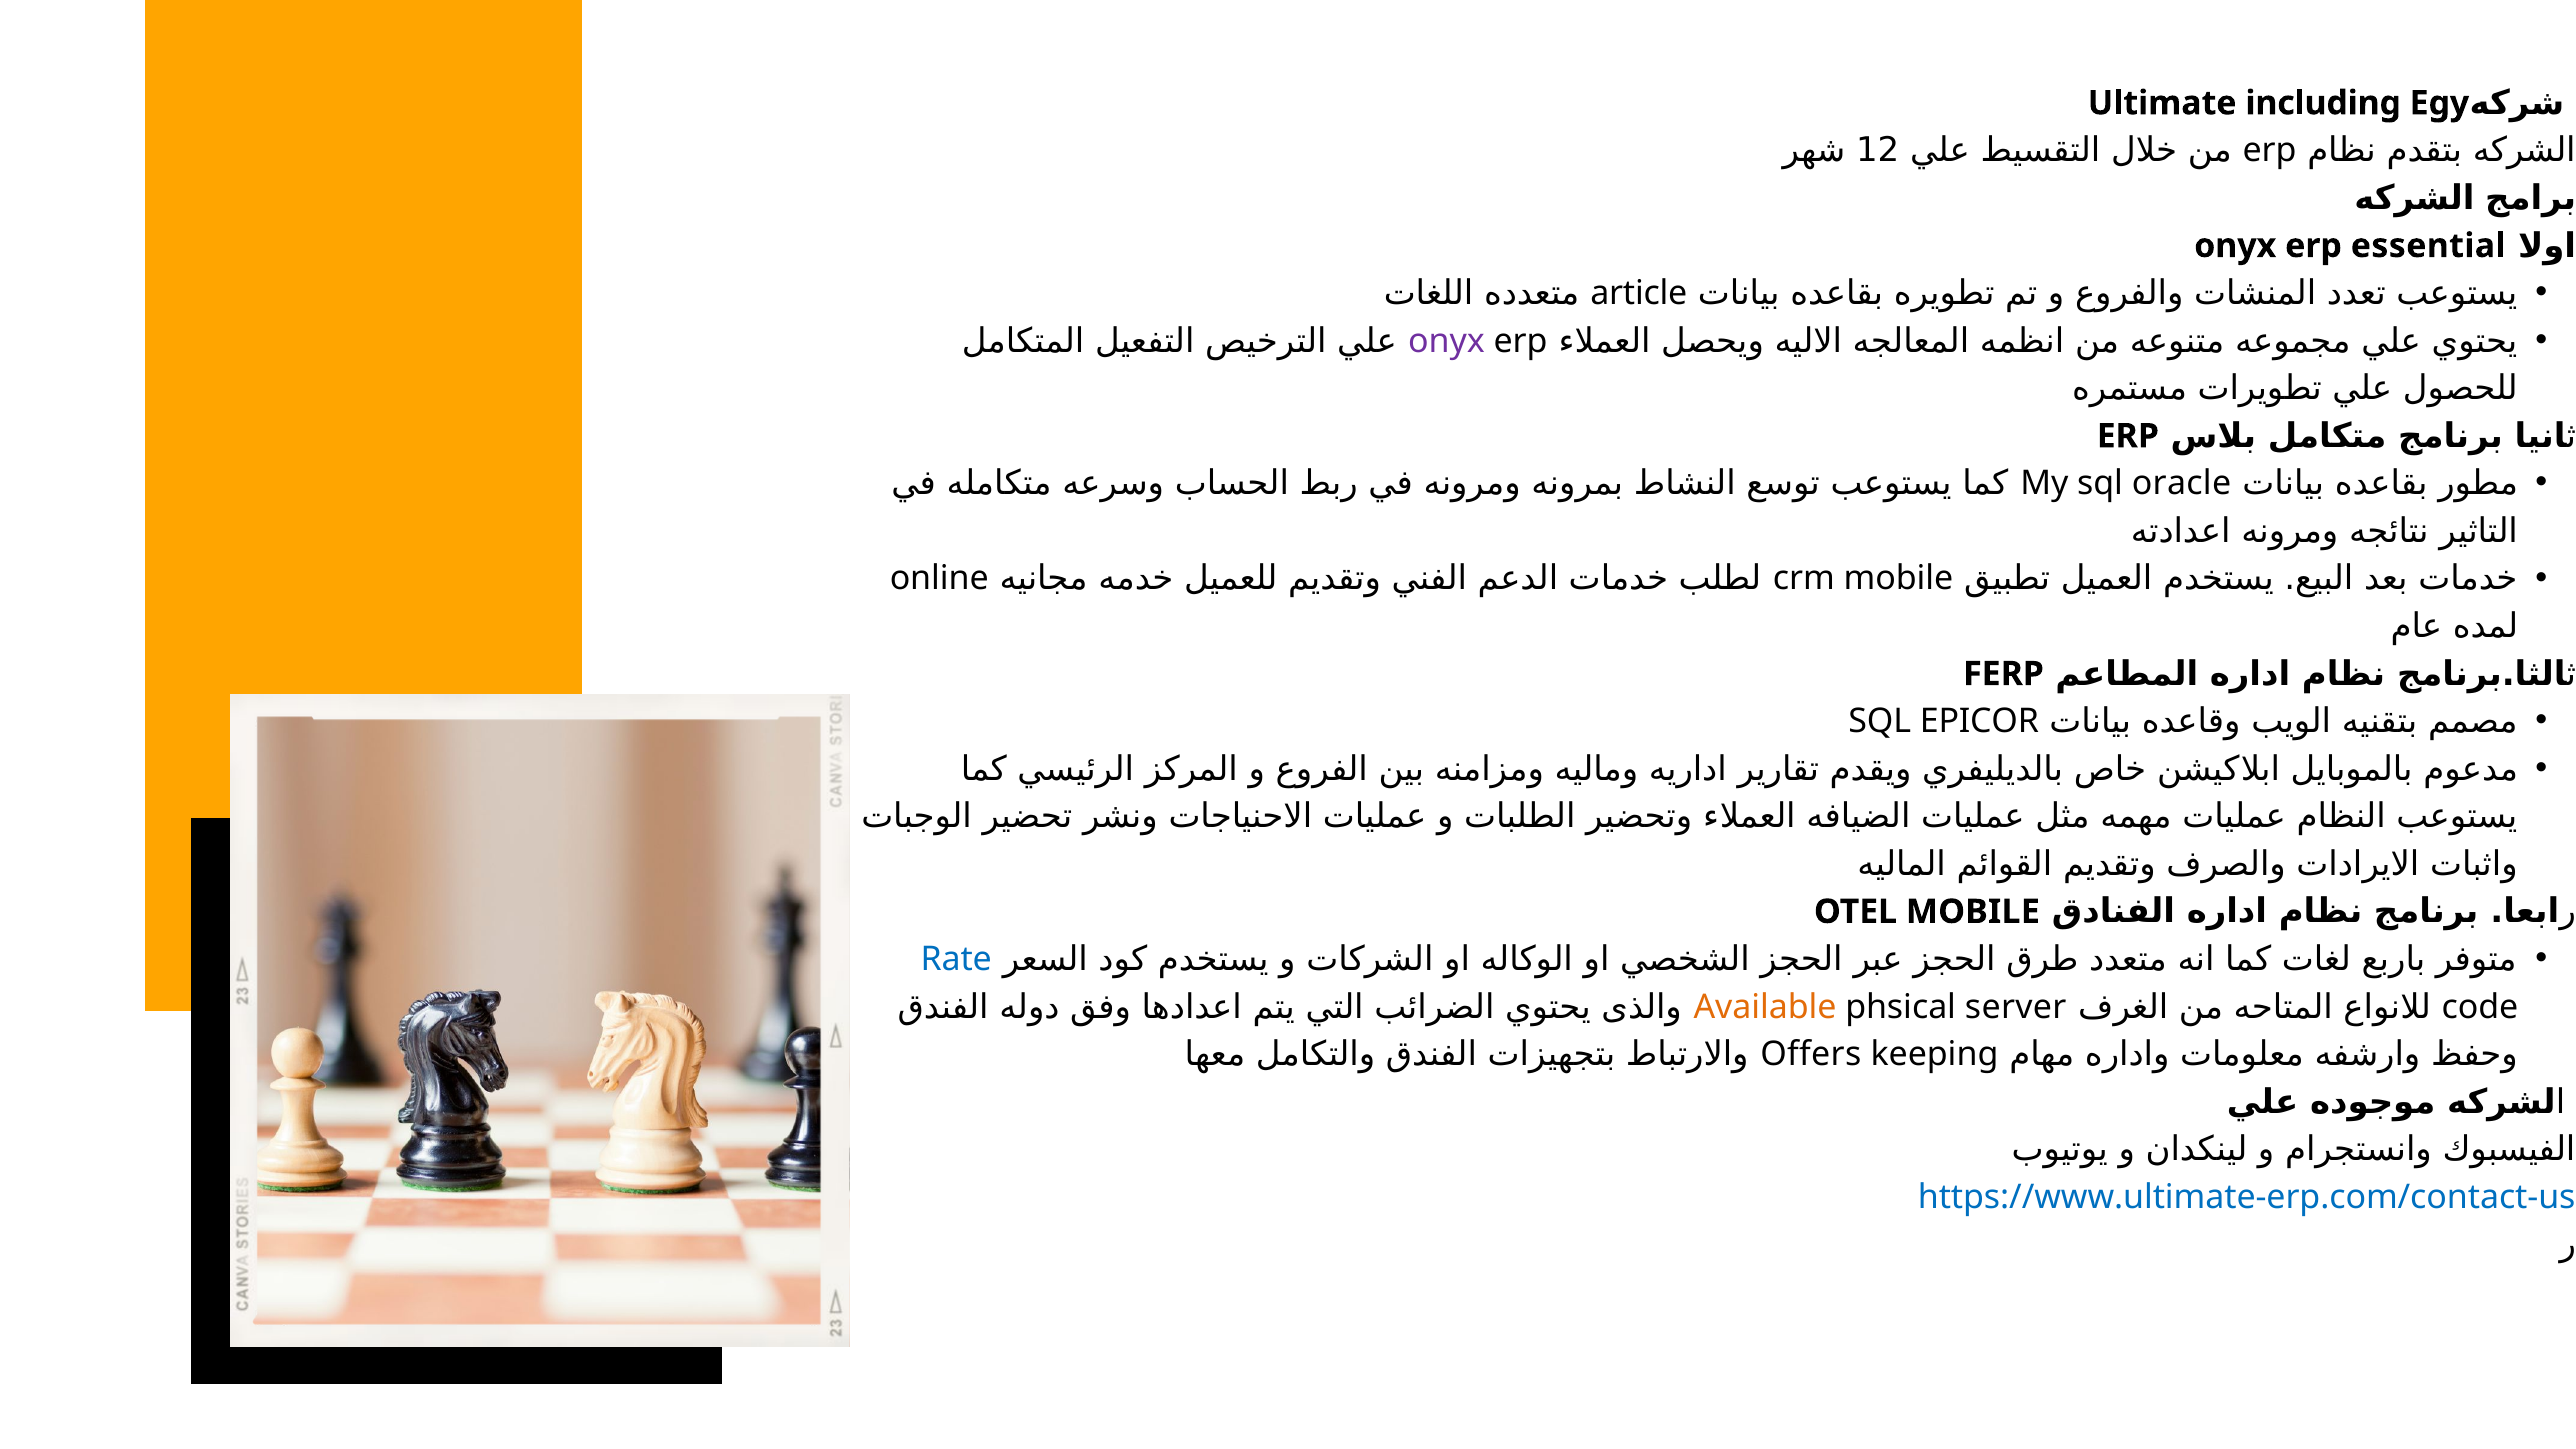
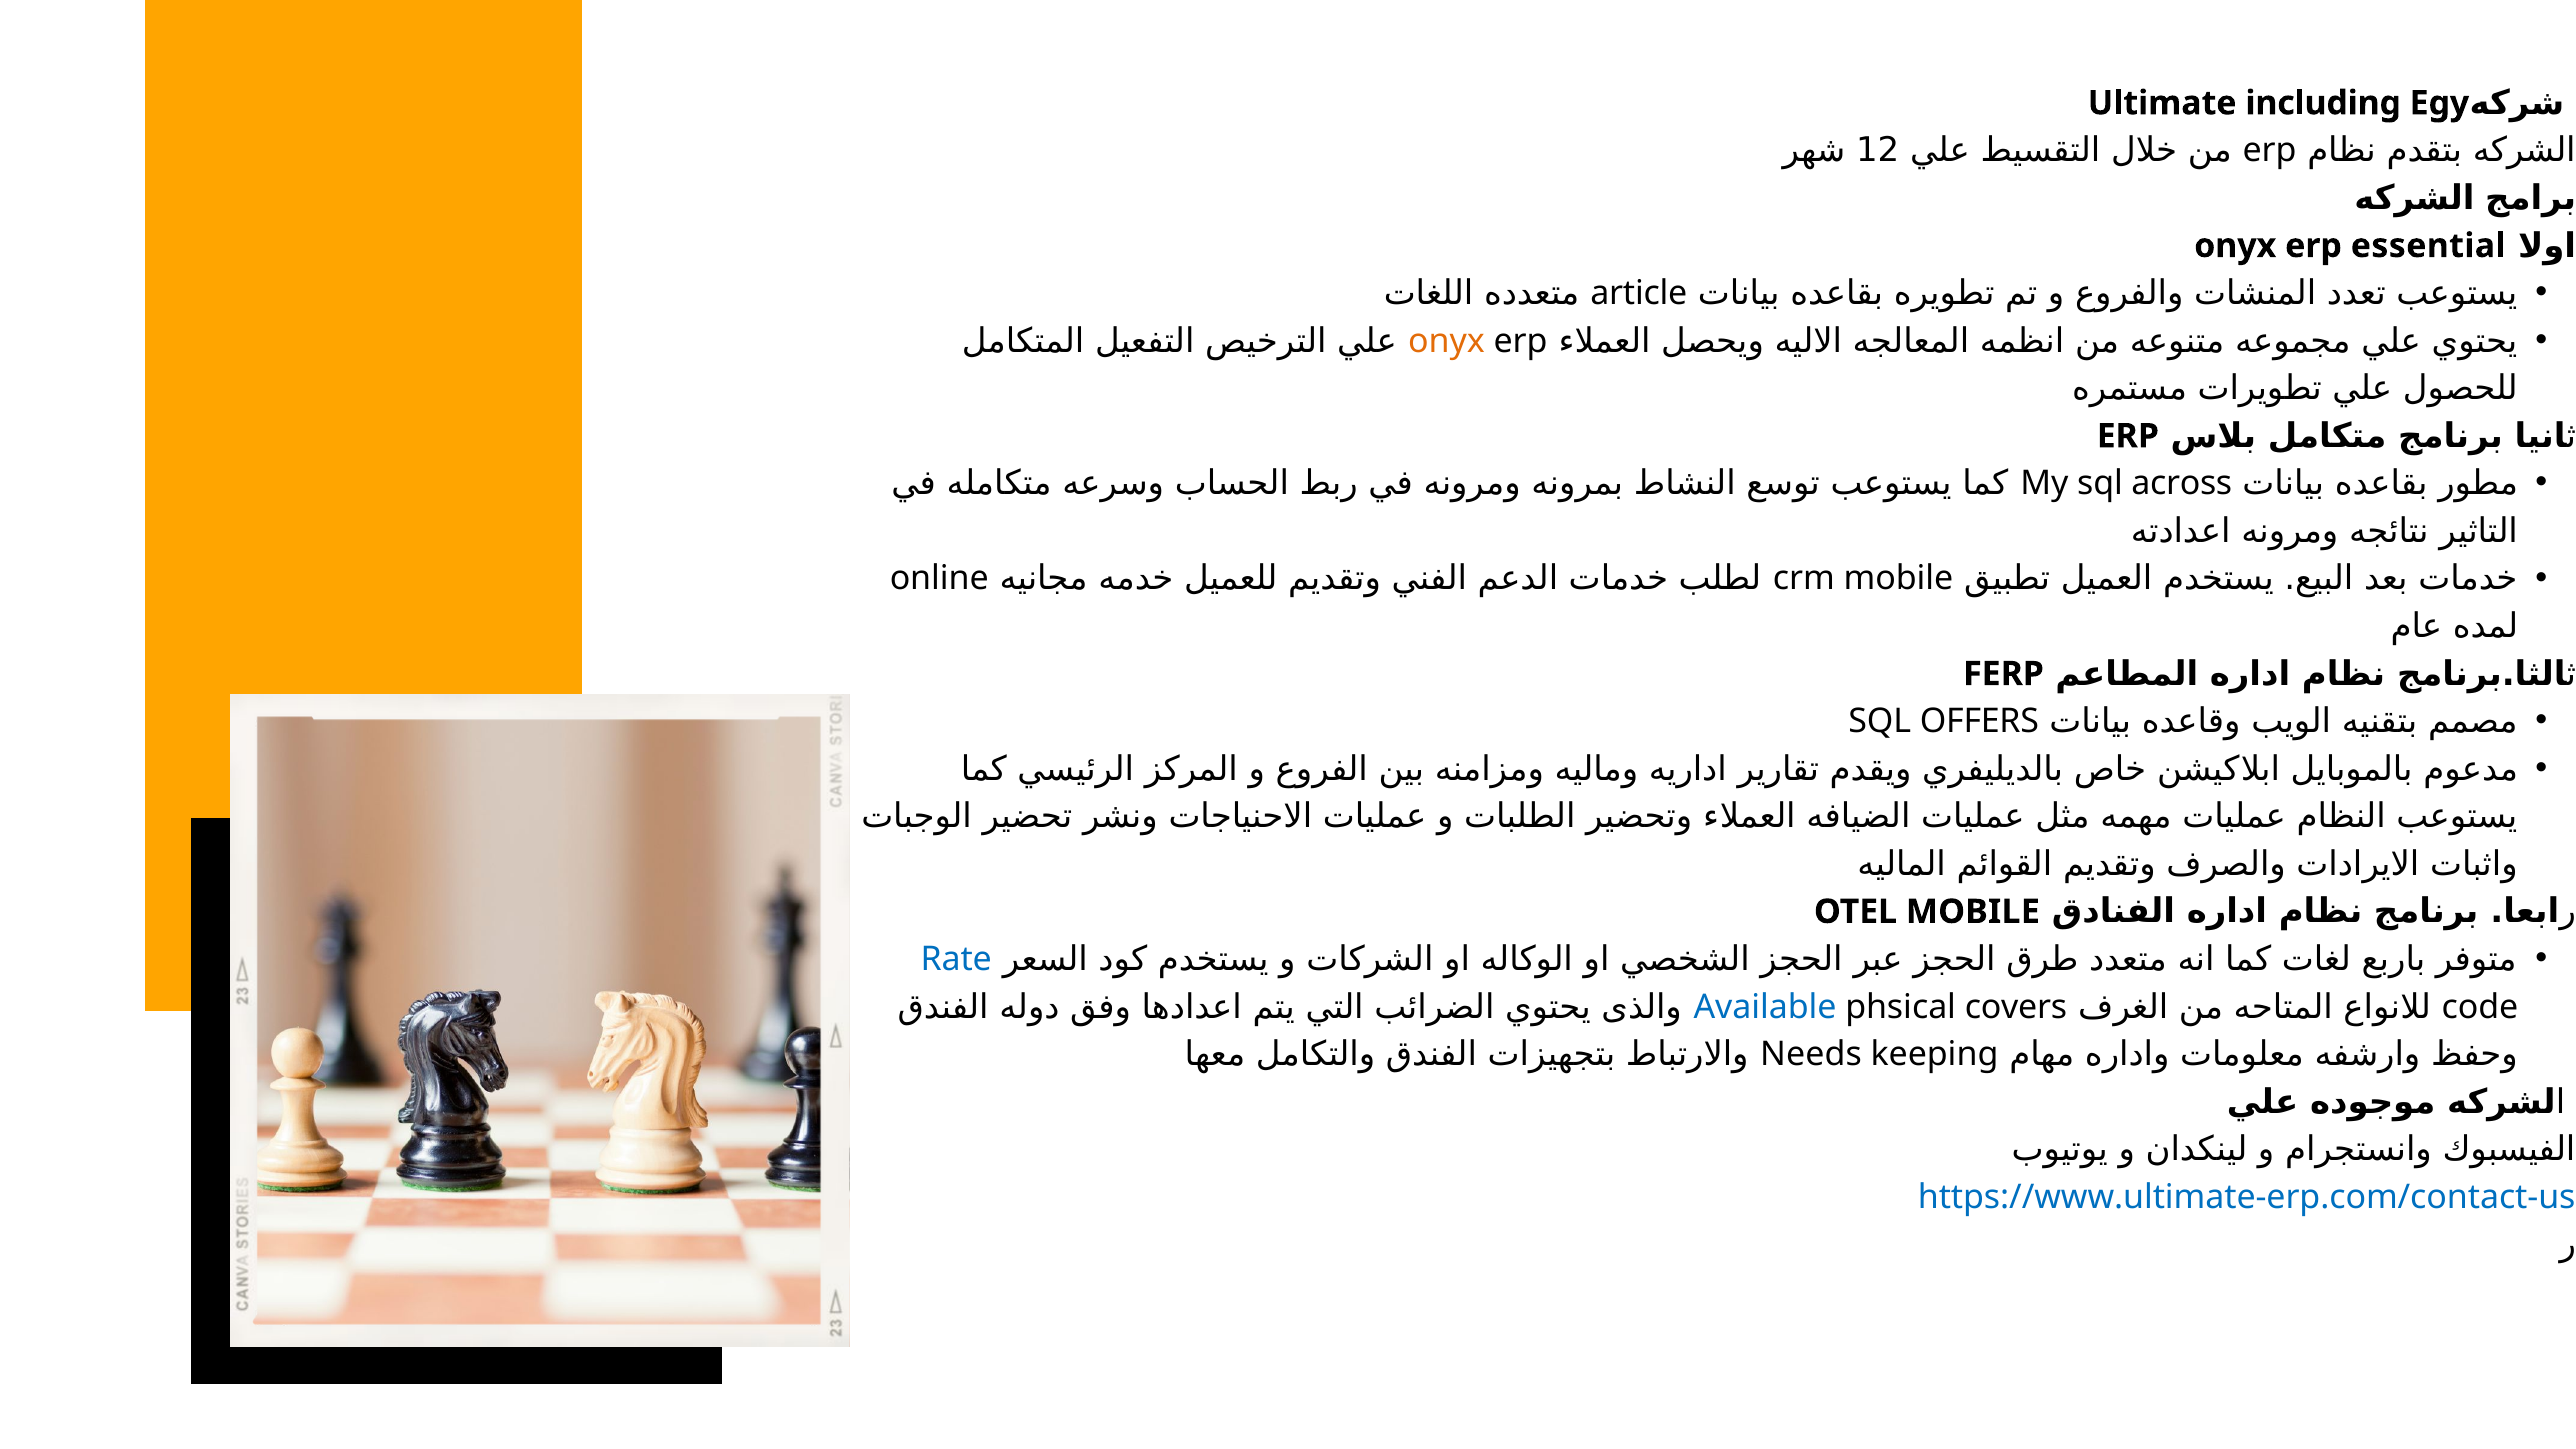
onyx colour: purple -> orange (1447, 341)
oracle: oracle -> across (2182, 484)
EPICOR: EPICOR -> OFFERS (1979, 721)
Available colour: orange -> blue (1765, 1007)
server: server -> covers (2016, 1007)
Offers: Offers -> Needs (1811, 1054)
